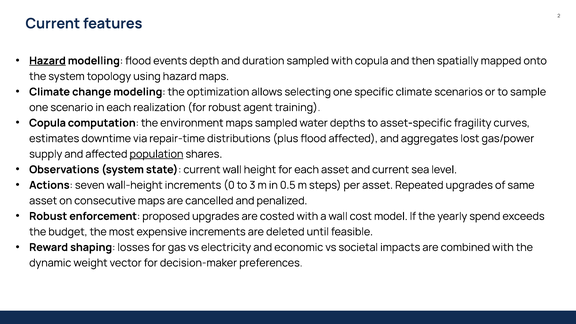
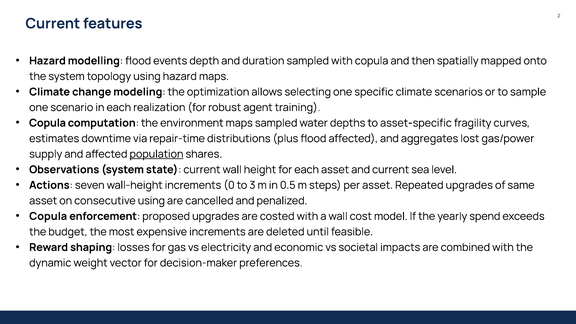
Hazard underline: present -> none (47, 61)
consecutive maps: maps -> using (151, 201)
Robust: Robust -> Copula (48, 216)
